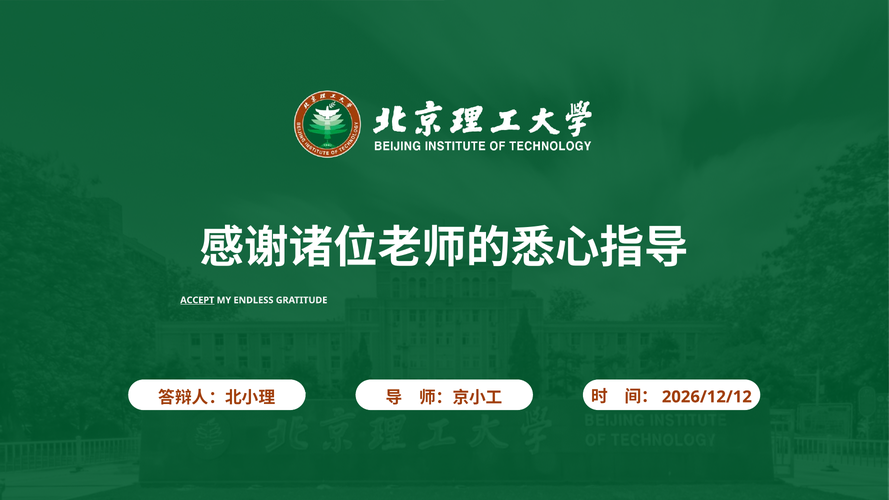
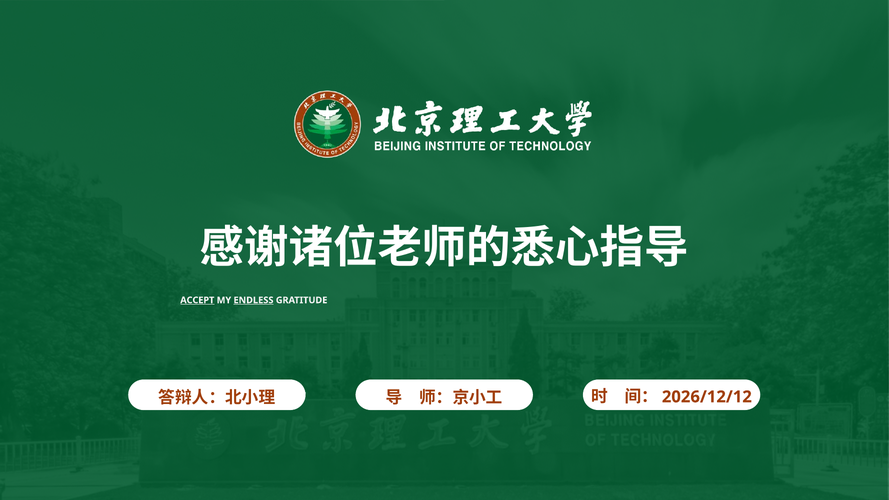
ENDLESS underline: none -> present (253, 300)
